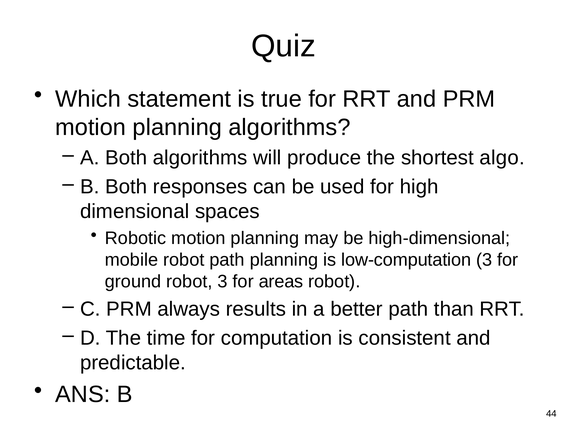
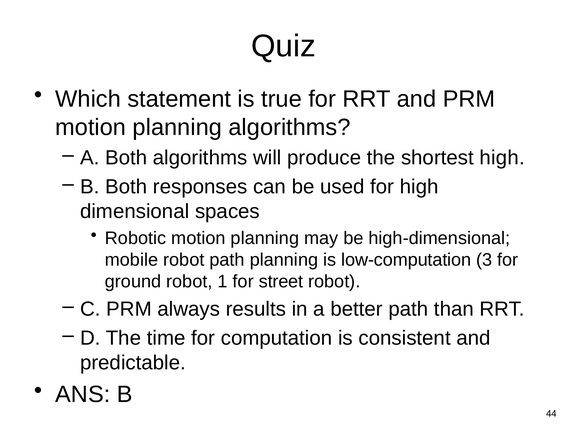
shortest algo: algo -> high (502, 158)
robot 3: 3 -> 1 (223, 282)
areas: areas -> street (281, 282)
